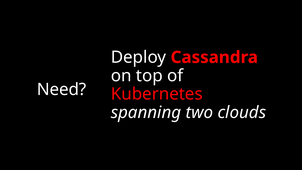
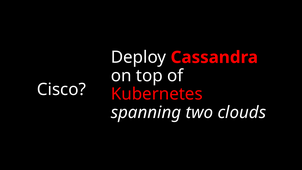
Need: Need -> Cisco (61, 89)
